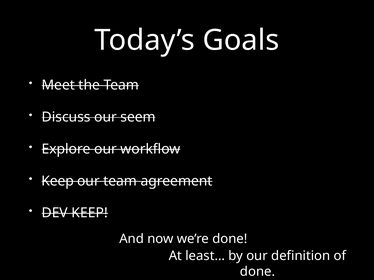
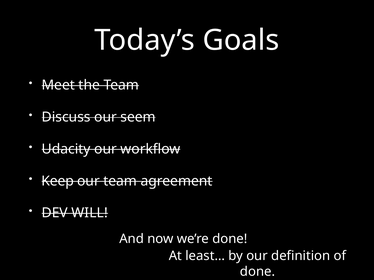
Explore: Explore -> Udacity (66, 149)
DEV KEEP: KEEP -> WILL (90, 213)
